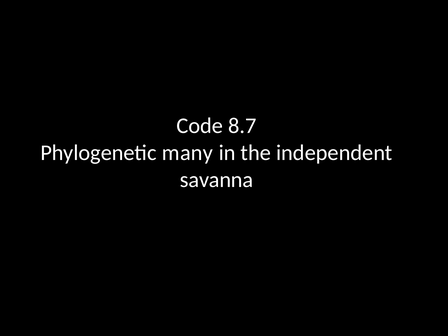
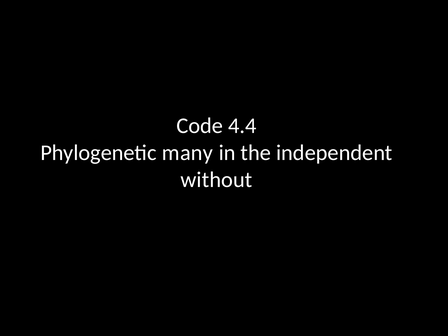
8.7: 8.7 -> 4.4 (242, 126)
savanna: savanna -> without (216, 180)
